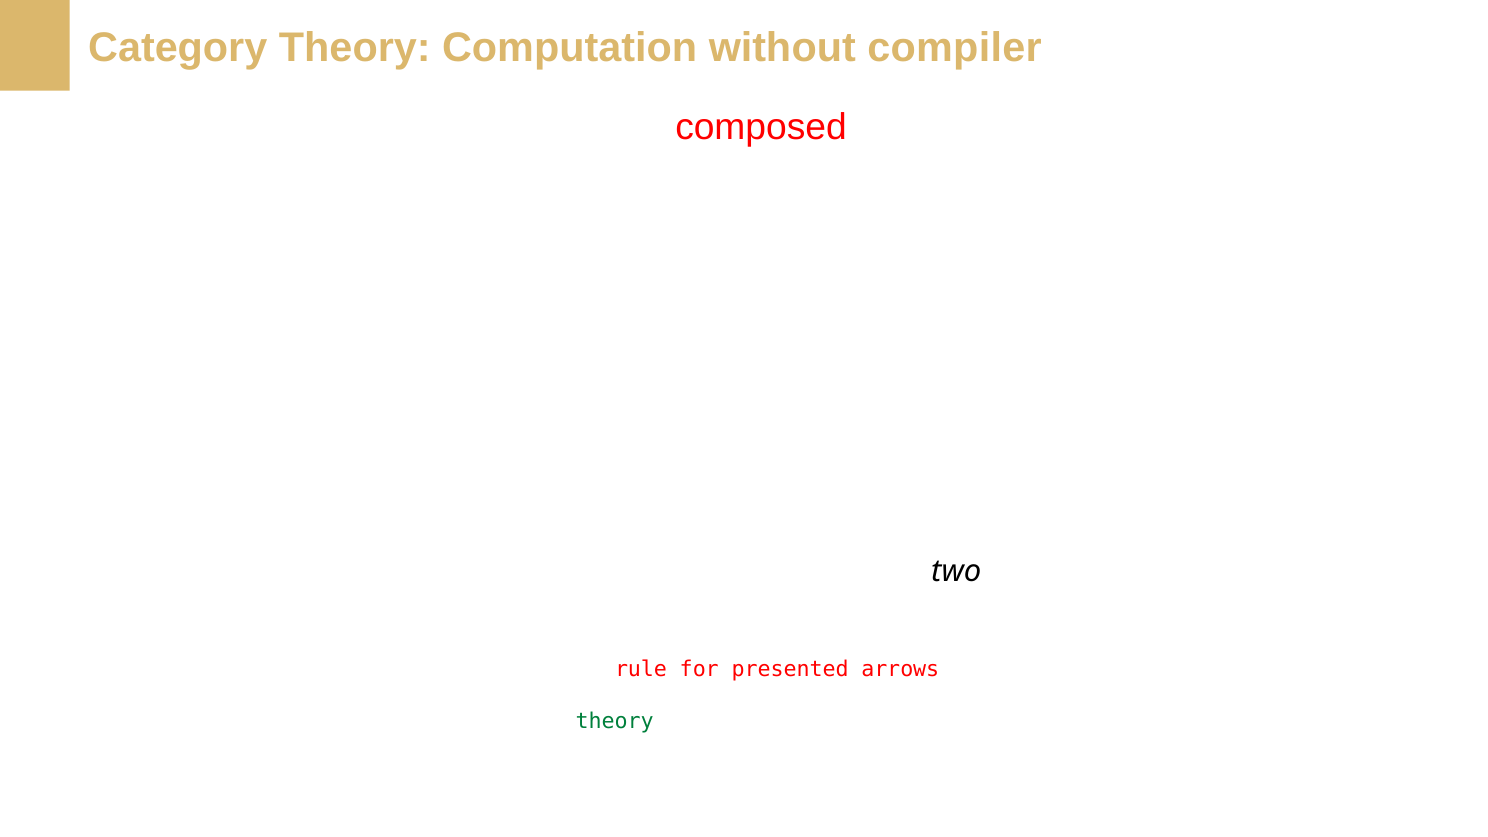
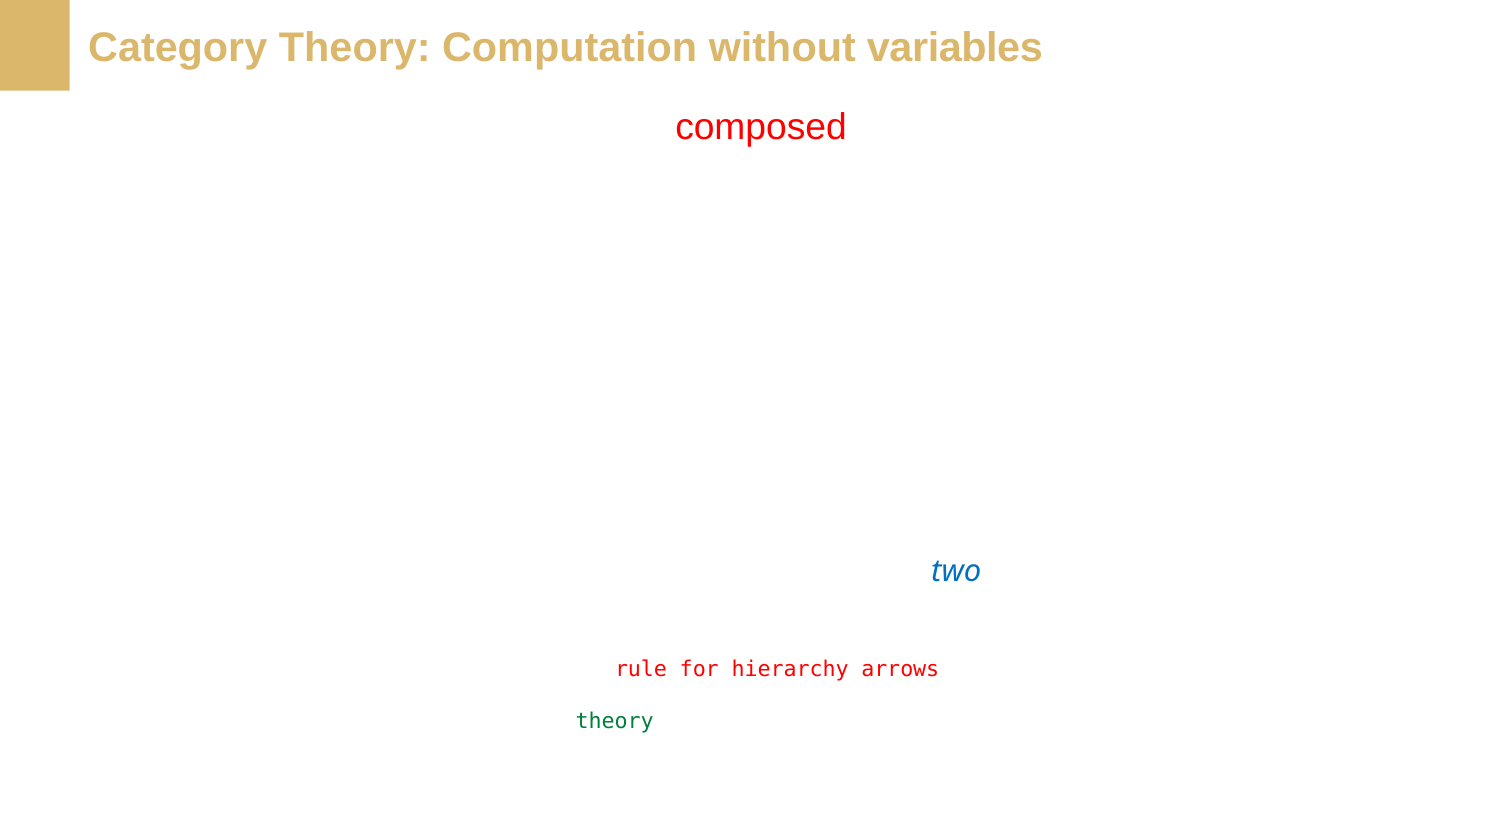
compiler: compiler -> variables (955, 48)
two colour: black -> blue (956, 571)
presented: presented -> hierarchy (790, 670)
